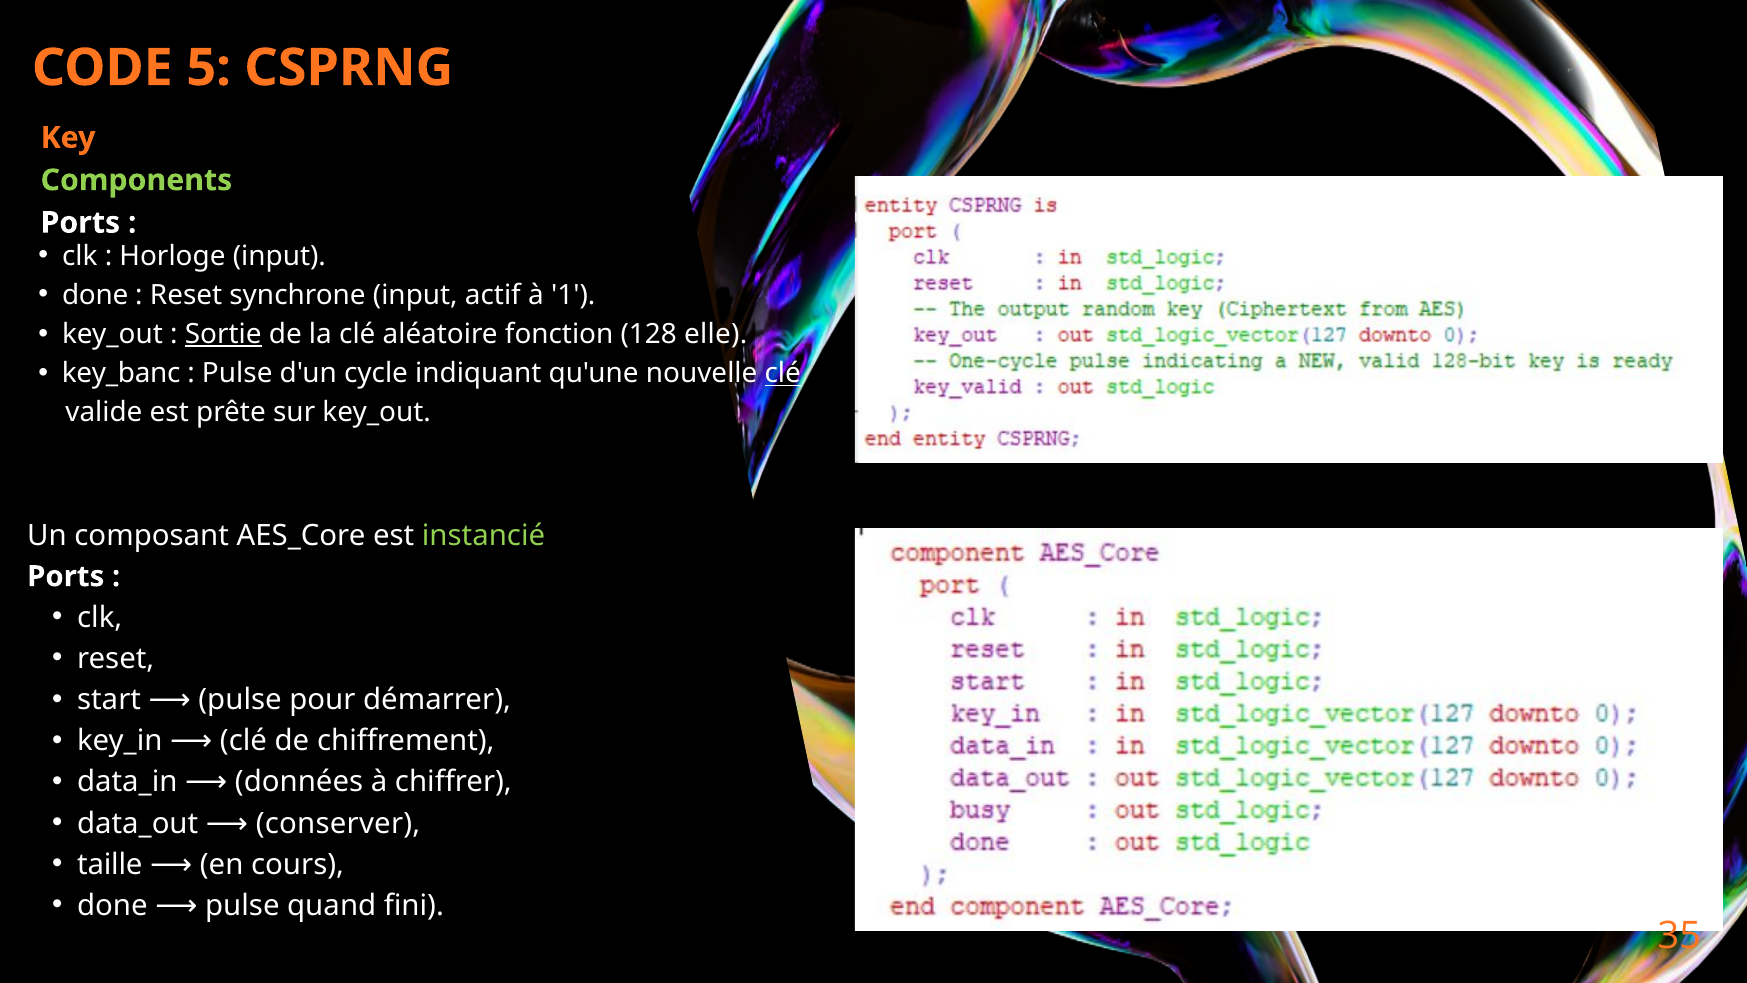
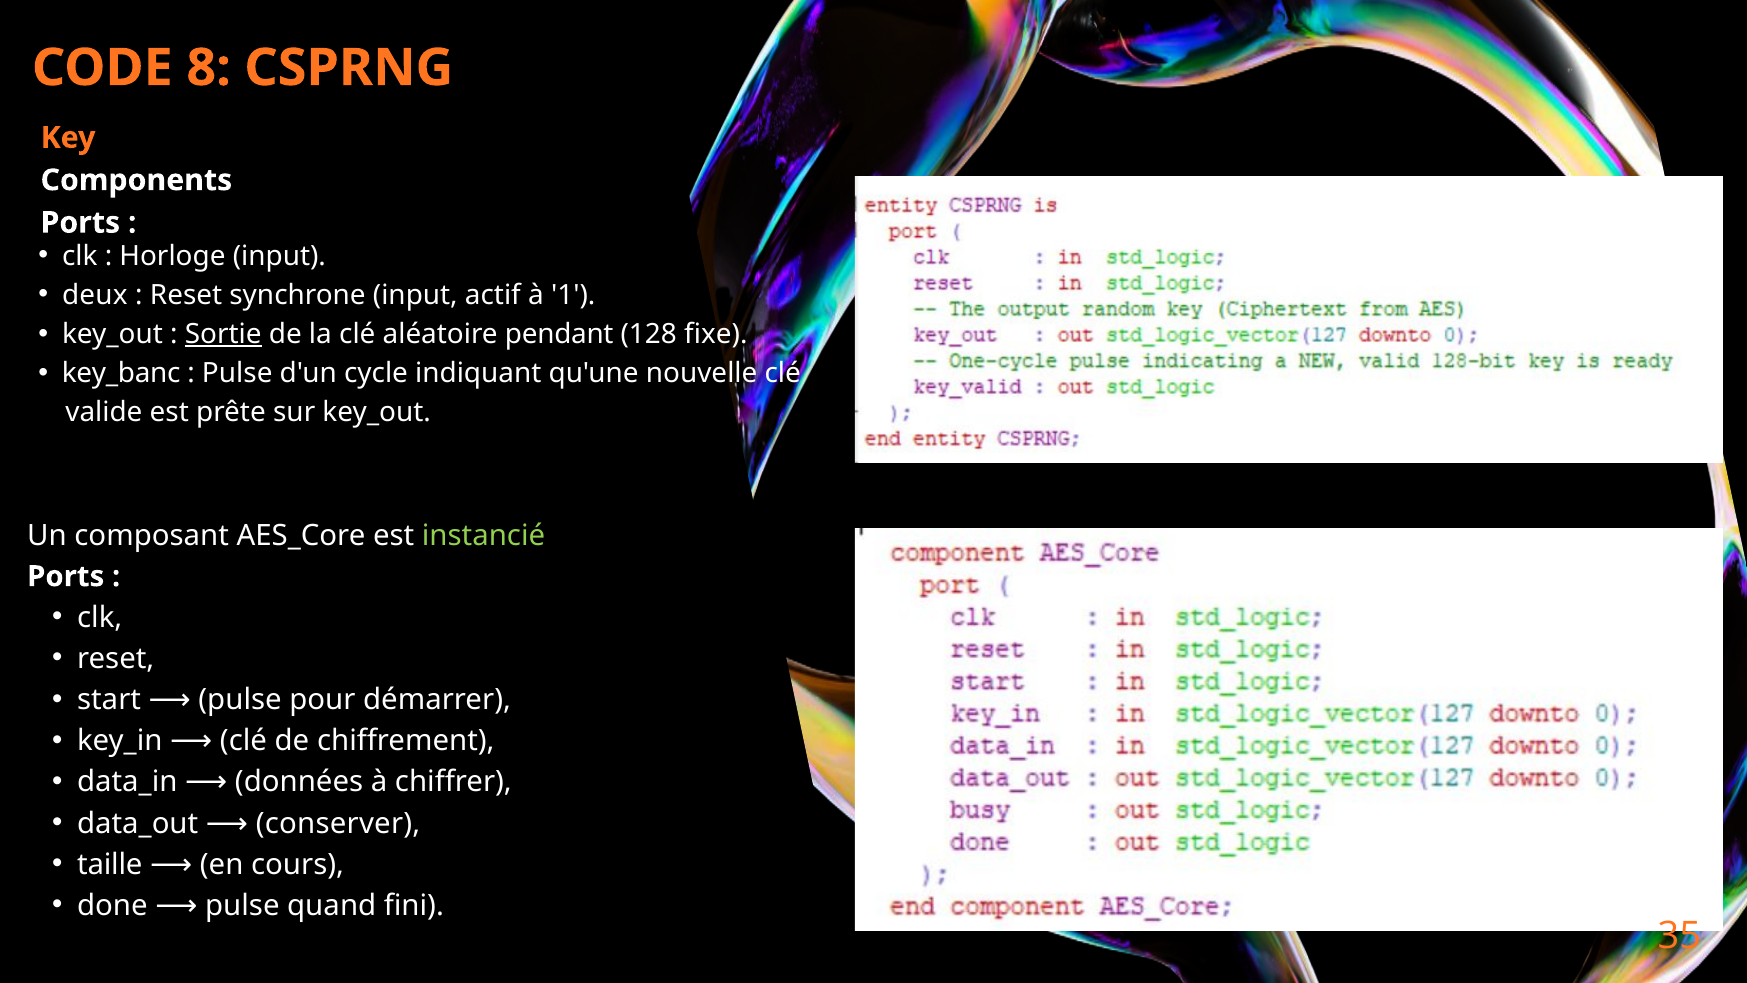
5: 5 -> 8 (209, 68)
Components colour: light green -> white (136, 180)
done: done -> deux (95, 295)
fonction: fonction -> pendant (559, 334)
elle: elle -> fixe (716, 334)
clé underline: present -> none (783, 373)
